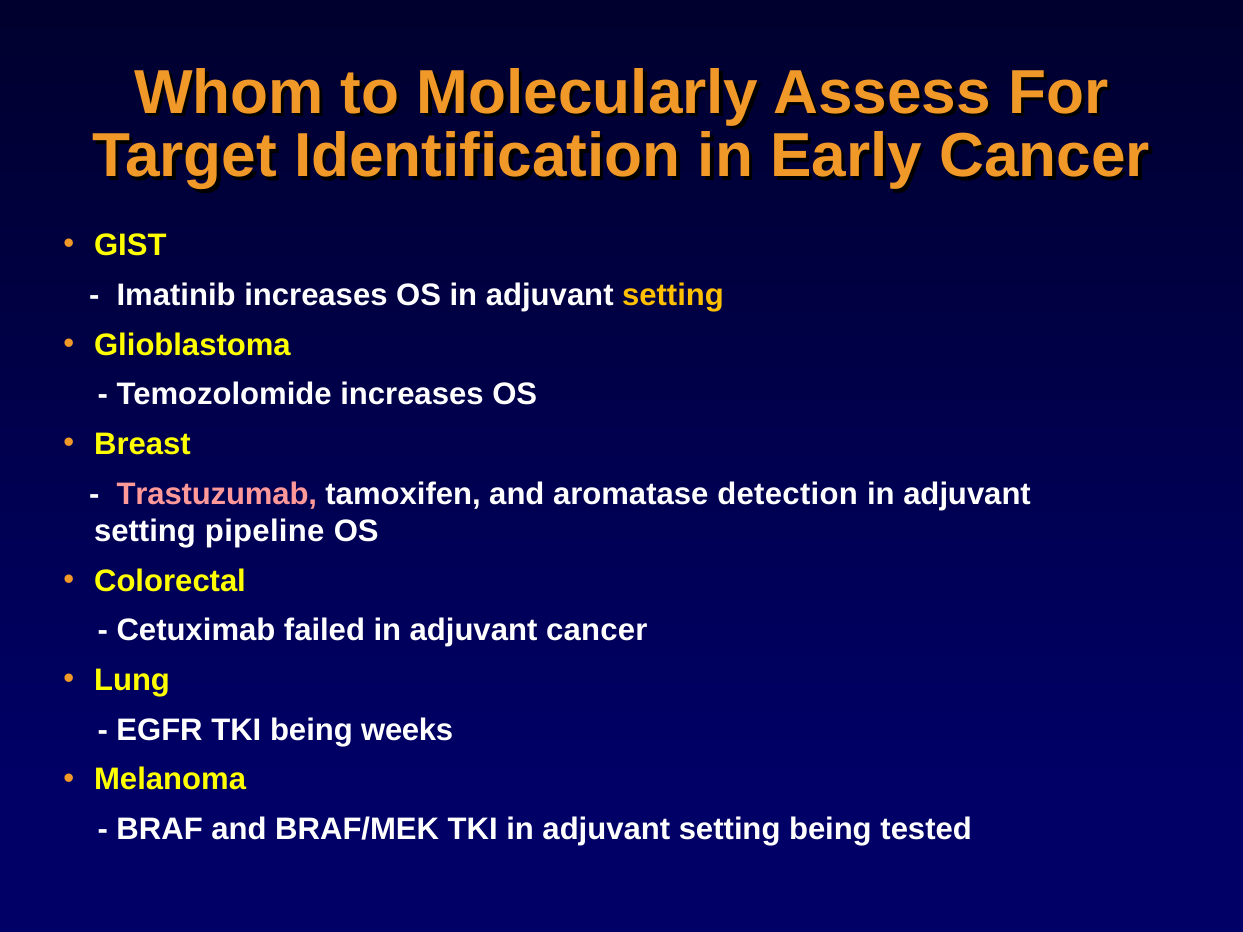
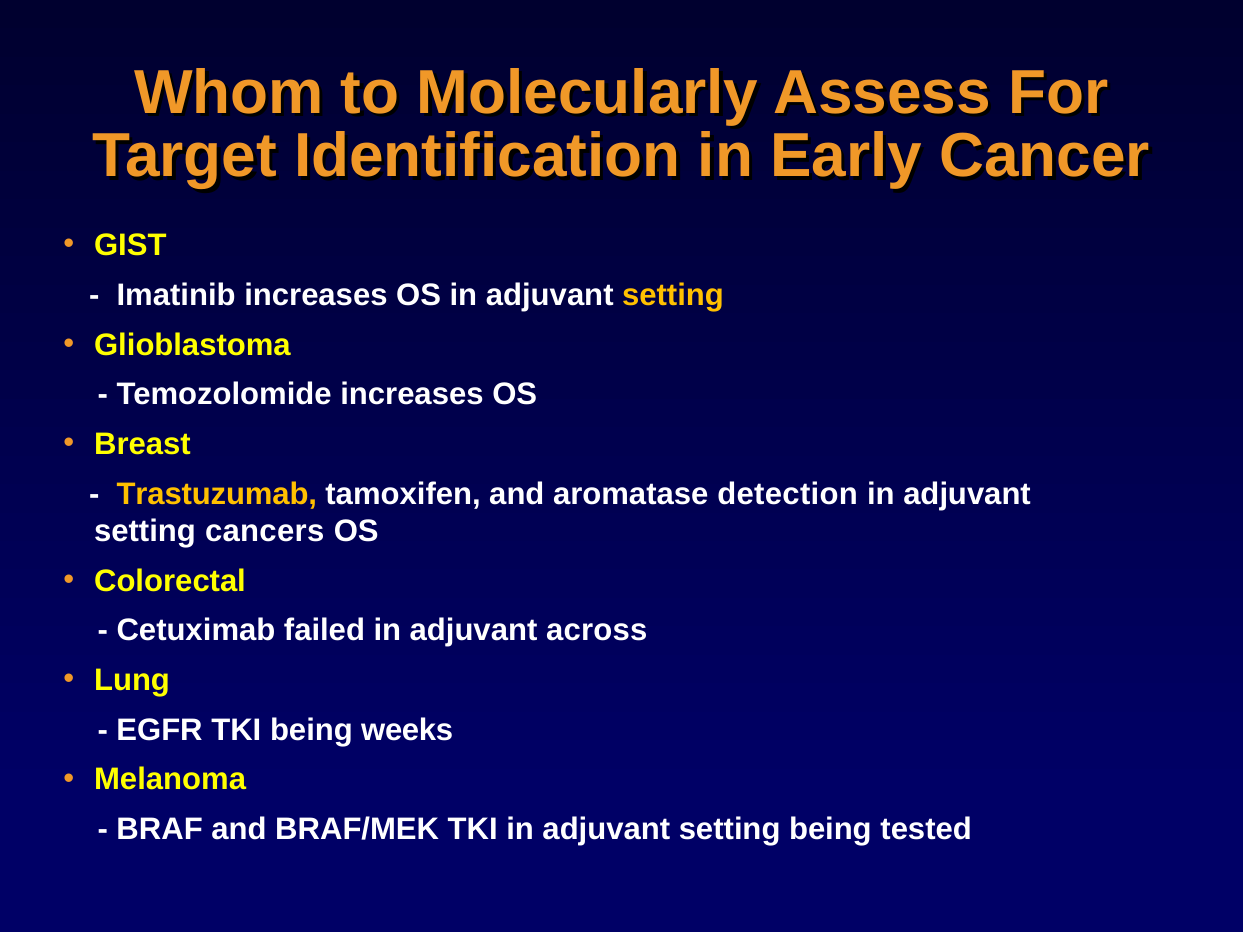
Trastuzumab colour: pink -> yellow (217, 494)
pipeline: pipeline -> cancers (265, 531)
adjuvant cancer: cancer -> across (597, 631)
